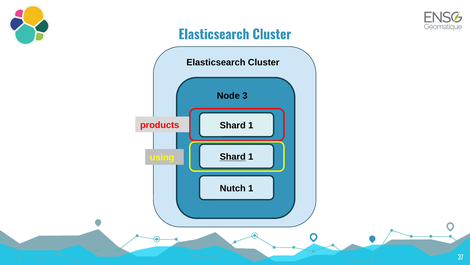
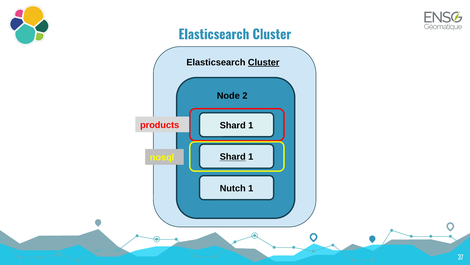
Cluster underline: none -> present (264, 62)
3: 3 -> 2 (245, 96)
using: using -> nosql (162, 157)
